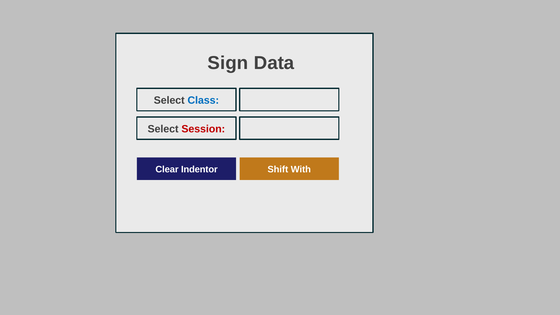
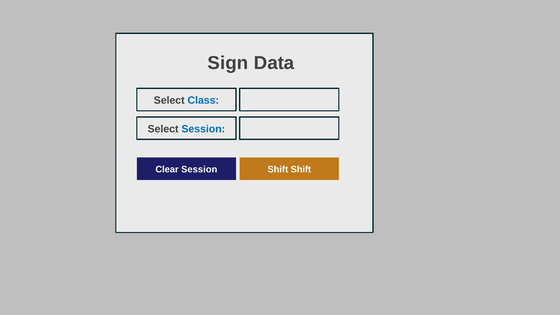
Session colour: red -> blue (203, 129)
Clear Indentor: Indentor -> Session (199, 169)
Shift With: With -> Shift (301, 169)
